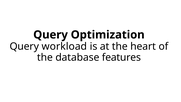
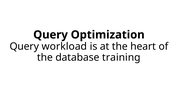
features: features -> training (121, 57)
